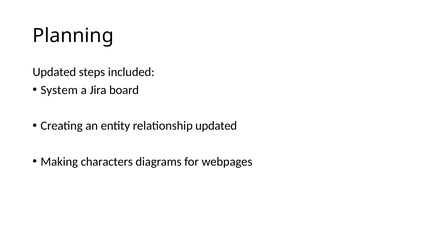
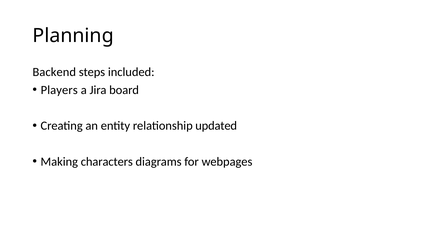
Updated: Updated -> Backend (54, 72)
System: System -> Players (59, 90)
